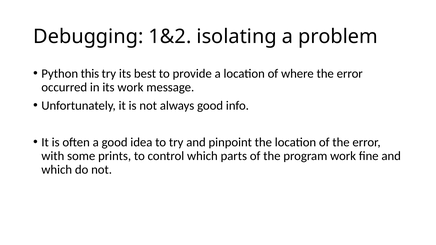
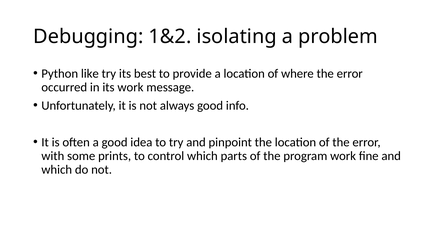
this: this -> like (90, 74)
